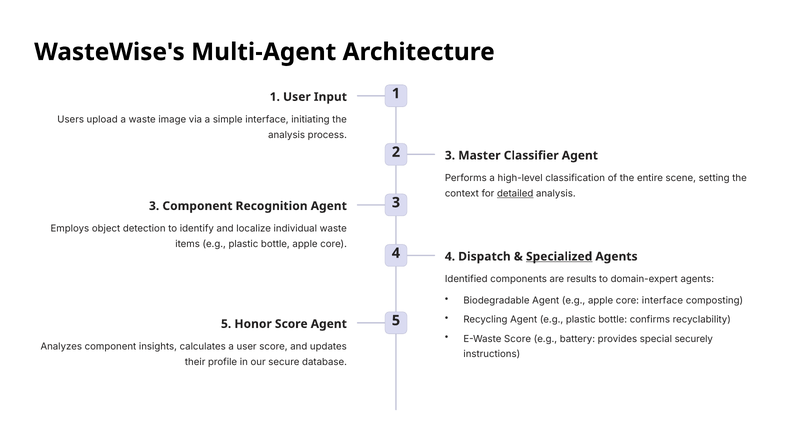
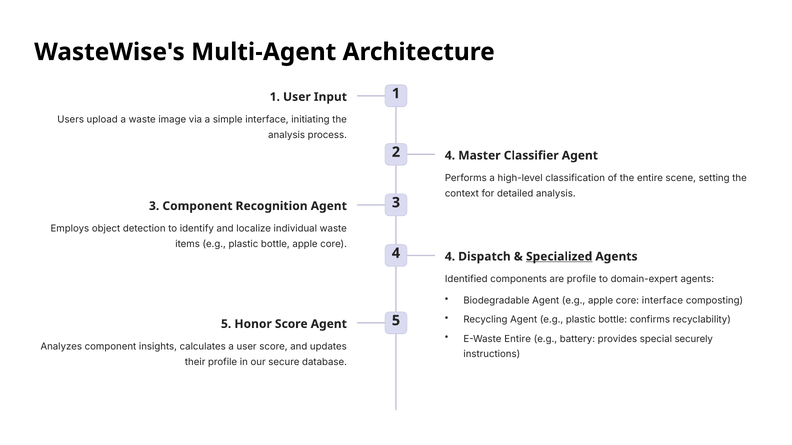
2 3: 3 -> 4 (450, 156)
detailed underline: present -> none (515, 194)
are results: results -> profile (582, 280)
E-Waste Score: Score -> Entire (518, 339)
